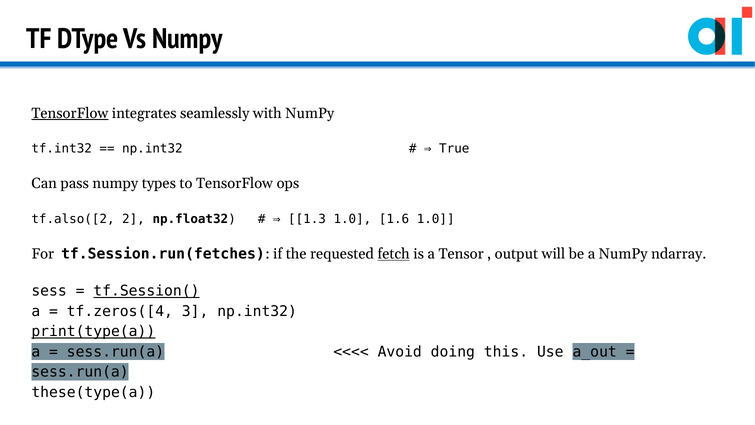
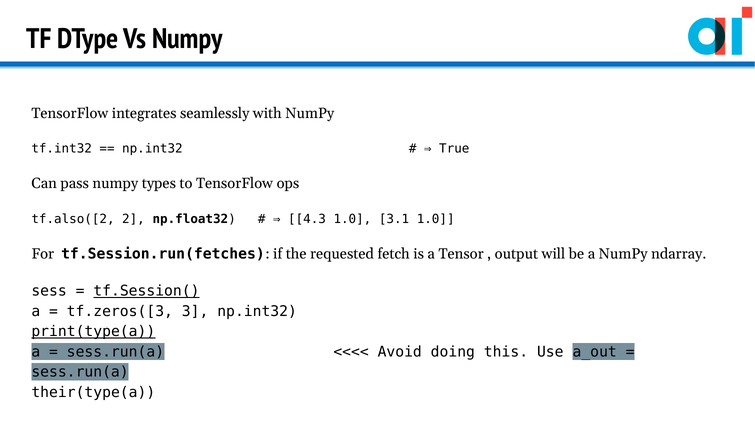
TensorFlow underline: present -> none (70, 113)
1.3: 1.3 -> 4.3 (307, 219)
1.6: 1.6 -> 3.1 (394, 219)
fetch underline: present -> none (394, 254)
tf.zeros([4: tf.zeros([4 -> tf.zeros([3 (120, 311)
these(type(a: these(type(a -> their(type(a (93, 392)
